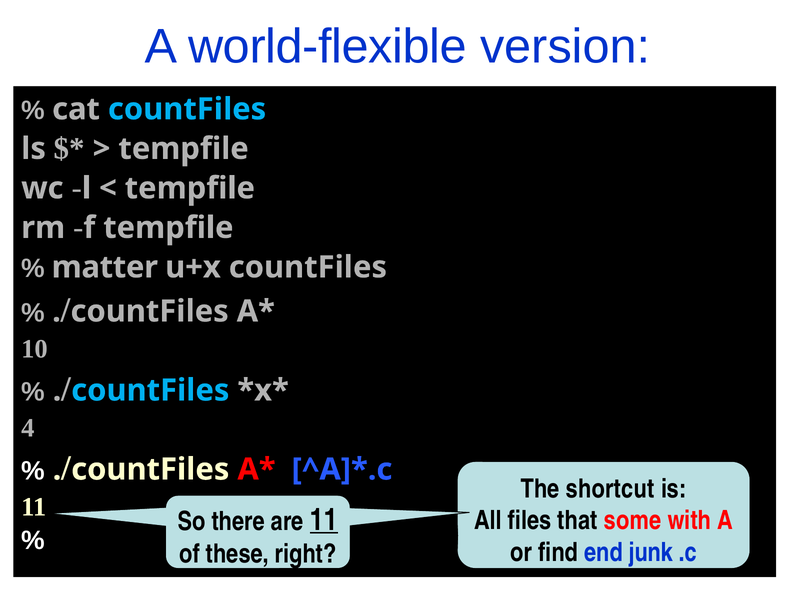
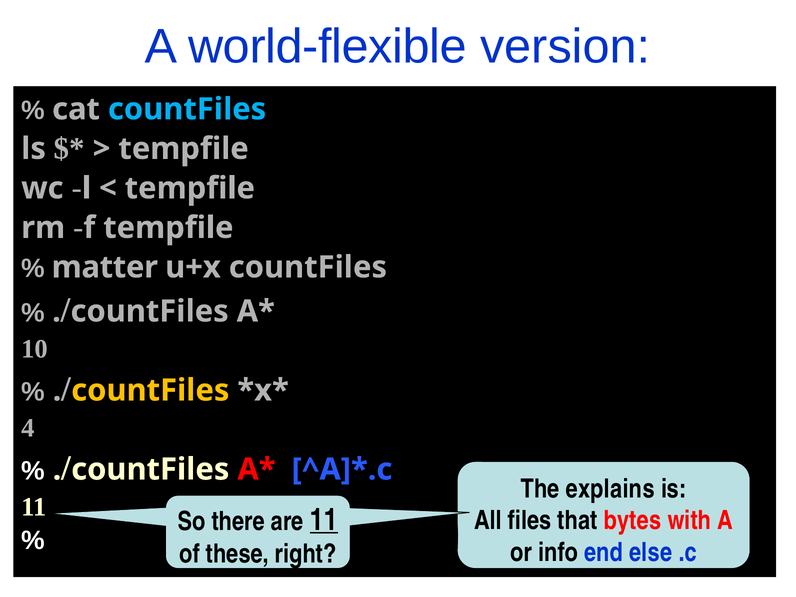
countFiles colour: light blue -> yellow (150, 390)
shortcut: shortcut -> explains (610, 489)
some: some -> bytes (632, 521)
find: find -> info (558, 552)
junk: junk -> else (651, 552)
